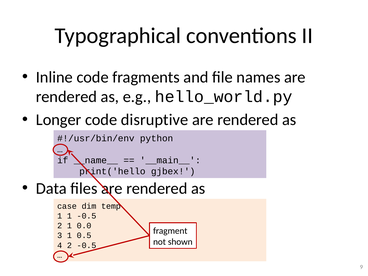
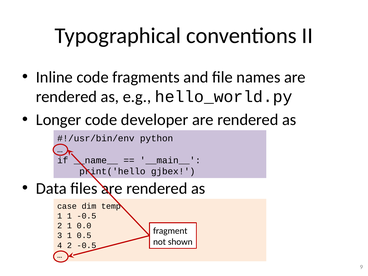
disruptive: disruptive -> developer (155, 120)
